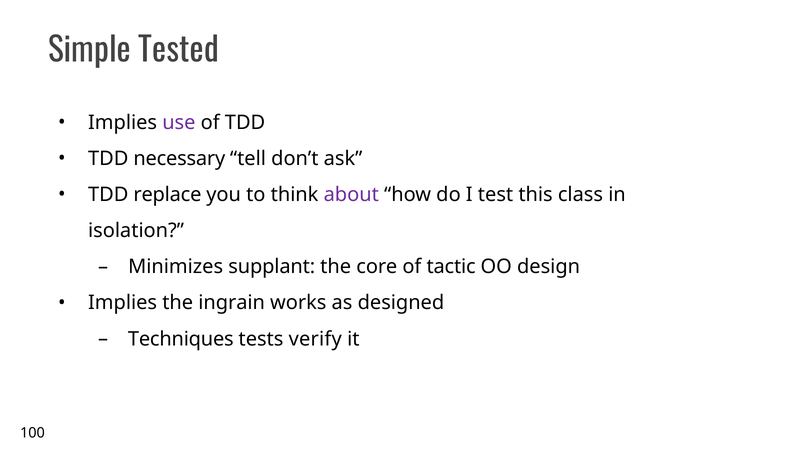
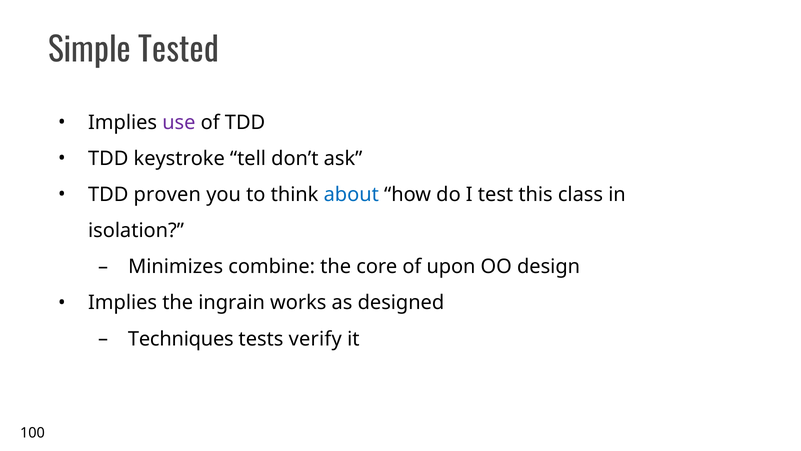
necessary: necessary -> keystroke (179, 158)
replace: replace -> proven (167, 194)
about colour: purple -> blue (351, 194)
supplant: supplant -> combine (272, 266)
tactic: tactic -> upon (451, 266)
